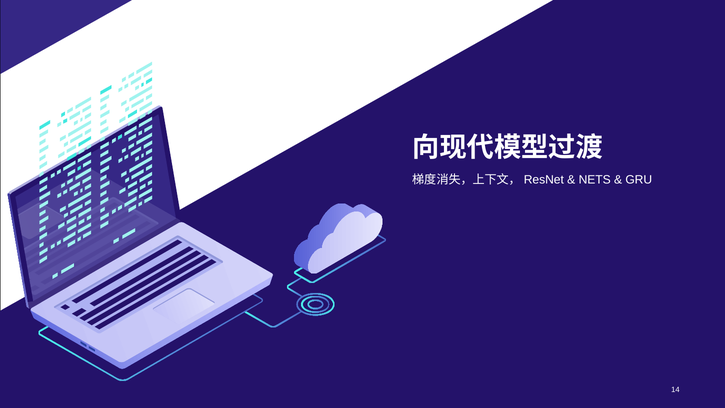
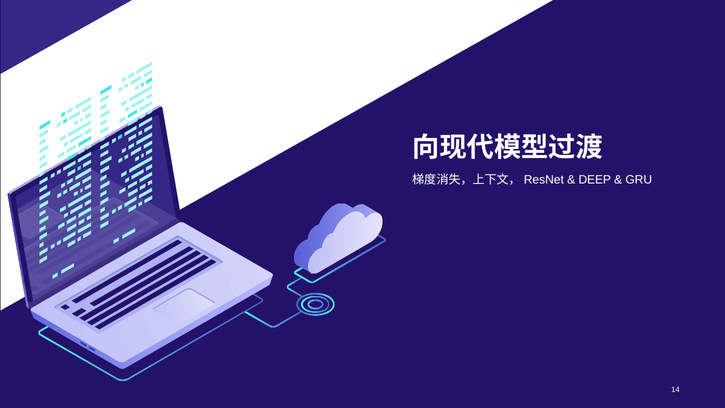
NETS: NETS -> DEEP (595, 179)
